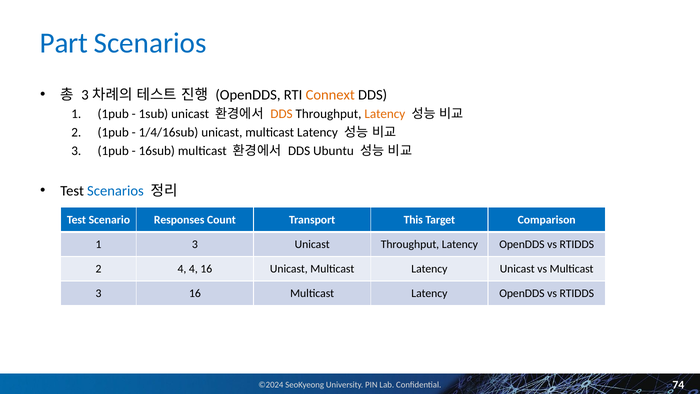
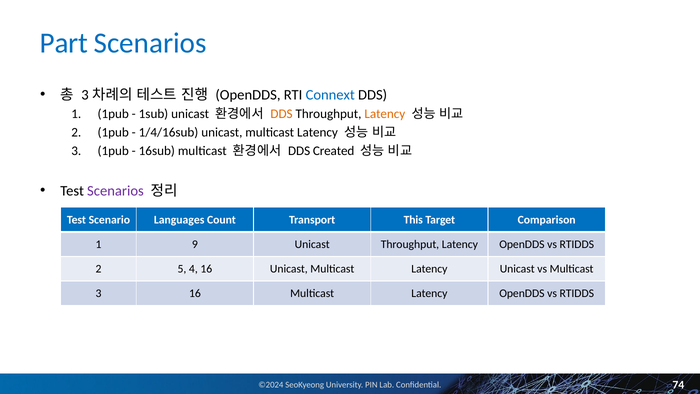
Connext colour: orange -> blue (330, 95)
Ubuntu: Ubuntu -> Created (334, 151)
Scenarios colour: blue -> purple (115, 191)
Responses: Responses -> Languages (179, 220)
1 3: 3 -> 9 (195, 244)
2 4: 4 -> 5 (182, 269)
